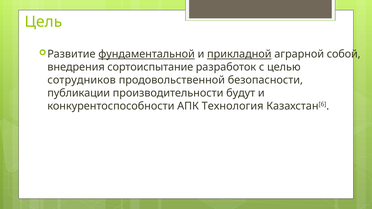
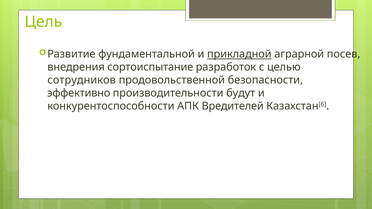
фундаментальной underline: present -> none (147, 54)
собой: собой -> посев (344, 54)
публикации: публикации -> эффективно (79, 93)
Технология: Технология -> Вредителей (233, 106)
